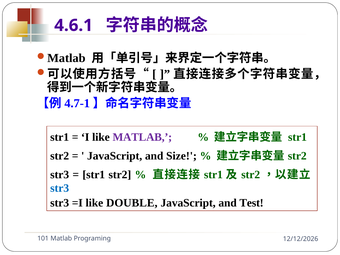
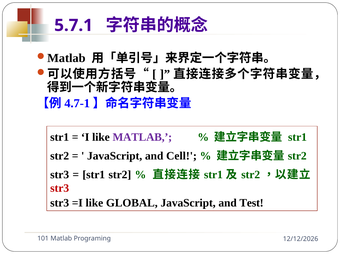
4.6.1: 4.6.1 -> 5.7.1 (74, 25)
Size: Size -> Cell (181, 156)
str3 colour: blue -> red (60, 188)
DOUBLE: DOUBLE -> GLOBAL (132, 203)
